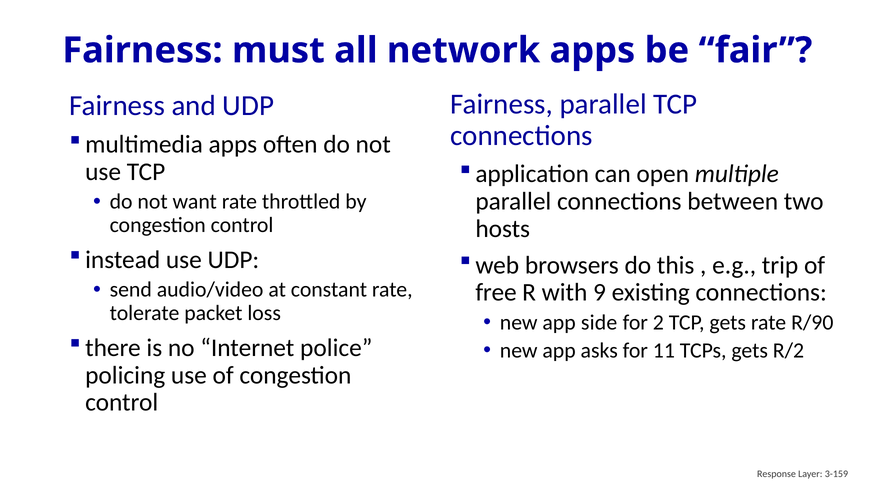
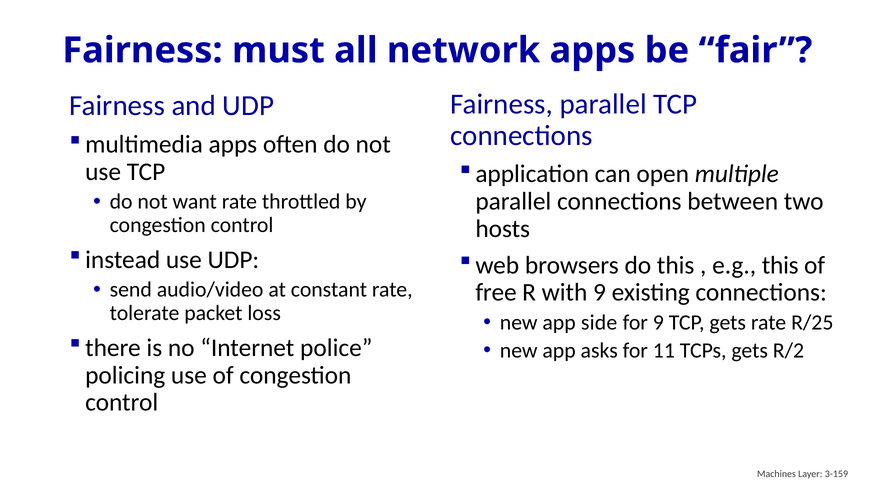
e.g trip: trip -> this (780, 265)
for 2: 2 -> 9 (658, 323)
R/90: R/90 -> R/25 (812, 323)
Response: Response -> Machines (776, 474)
